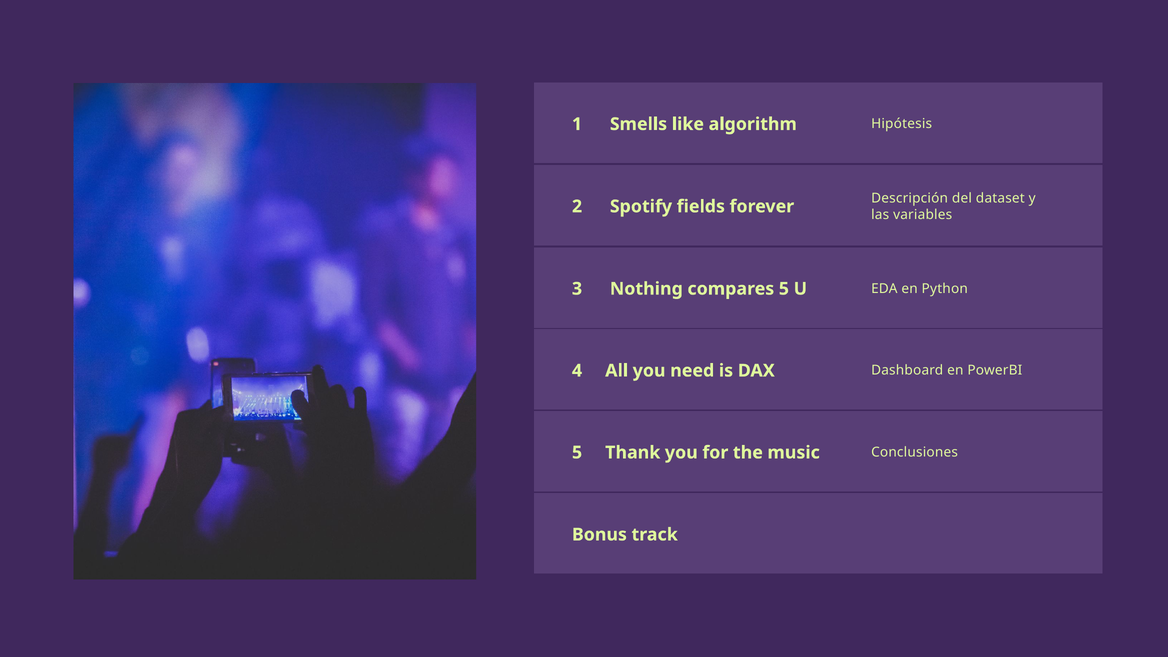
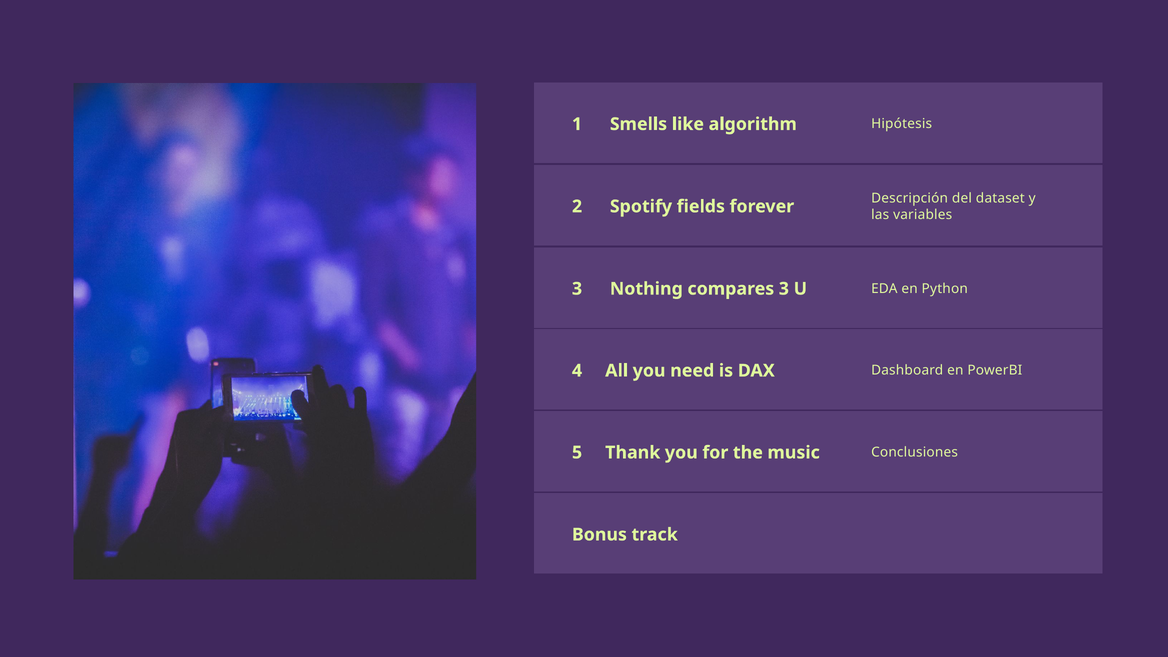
compares 5: 5 -> 3 (784, 289)
